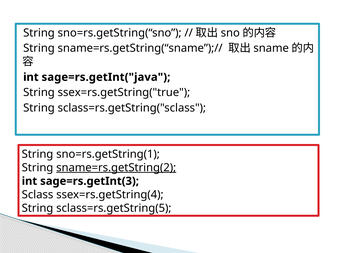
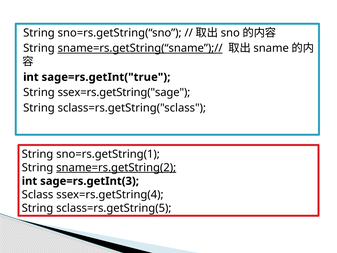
sname=rs.getString(“sname”);// underline: none -> present (140, 48)
sage=rs.getInt("java: sage=rs.getInt("java -> sage=rs.getInt("true (106, 77)
ssex=rs.getString("true: ssex=rs.getString("true -> ssex=rs.getString("sage (124, 92)
